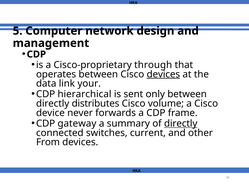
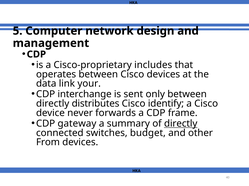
through: through -> includes (153, 65)
devices underline: present -> none (163, 75)
hierarchical: hierarchical -> interchange (85, 95)
volume: volume -> identify (166, 104)
current: current -> budget (148, 133)
